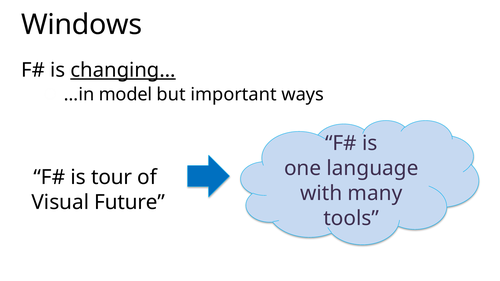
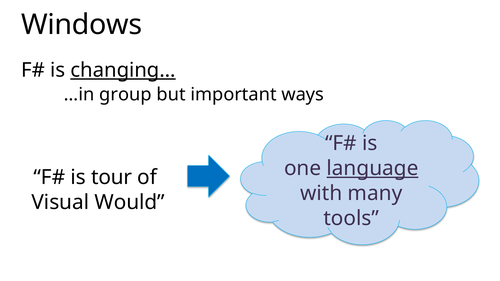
model: model -> group (125, 95)
language underline: none -> present (373, 169)
Future: Future -> Would (130, 203)
